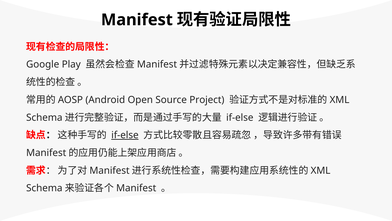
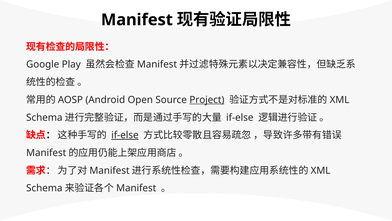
Project underline: none -> present (207, 100)
